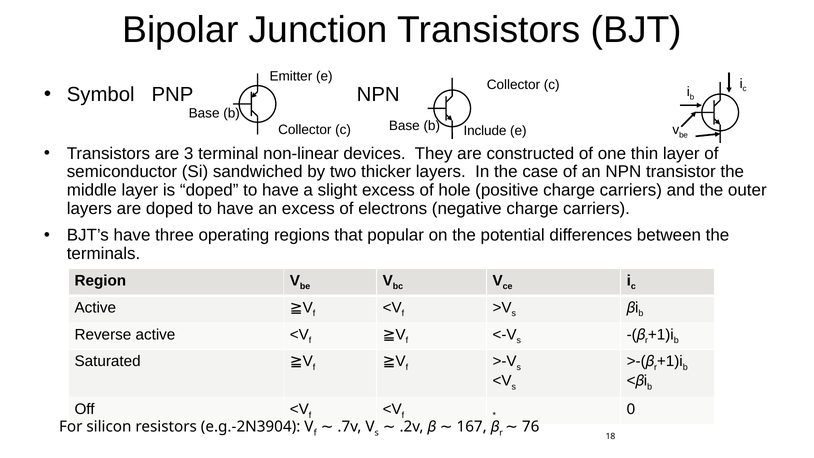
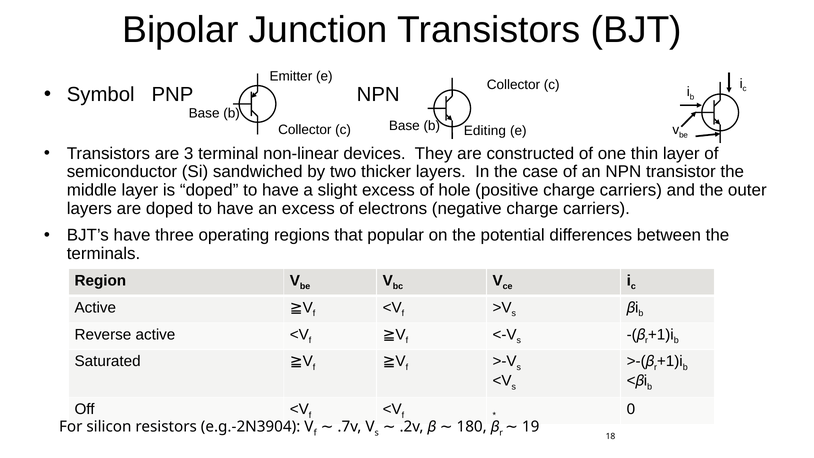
Include: Include -> Editing (485, 131)
167: 167 -> 180 (472, 427)
76: 76 -> 19 (531, 427)
